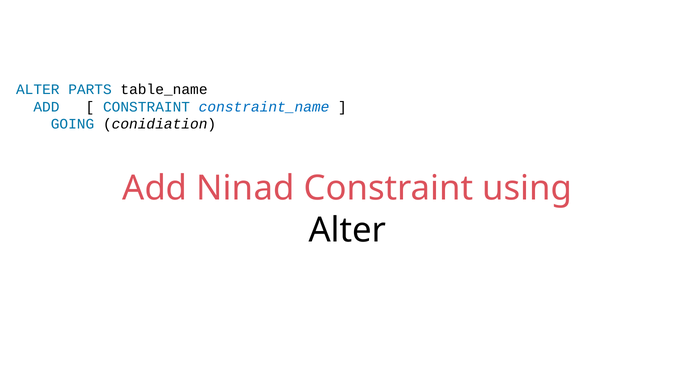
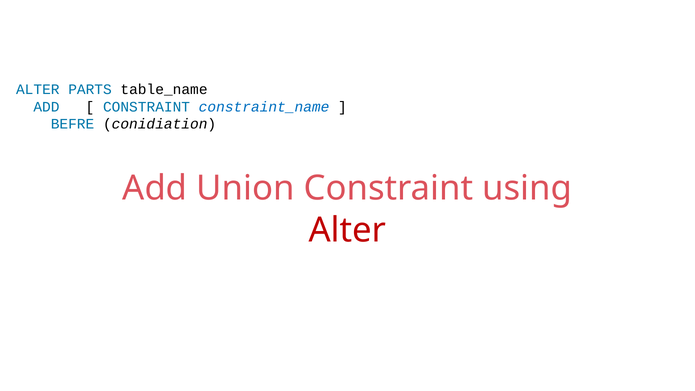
GOING: GOING -> BEFRE (73, 124)
Ninad: Ninad -> Union (246, 188)
Alter colour: black -> red (347, 230)
